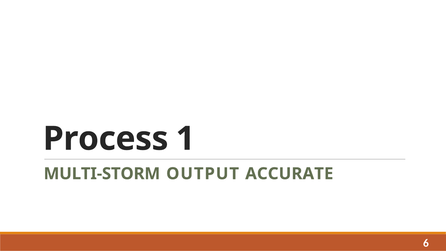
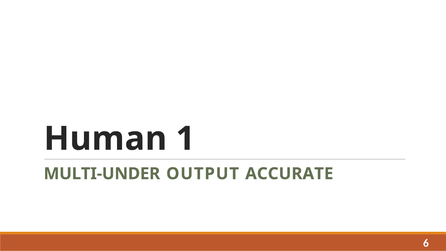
Process: Process -> Human (105, 139)
MULTI-STORM: MULTI-STORM -> MULTI-UNDER (102, 174)
